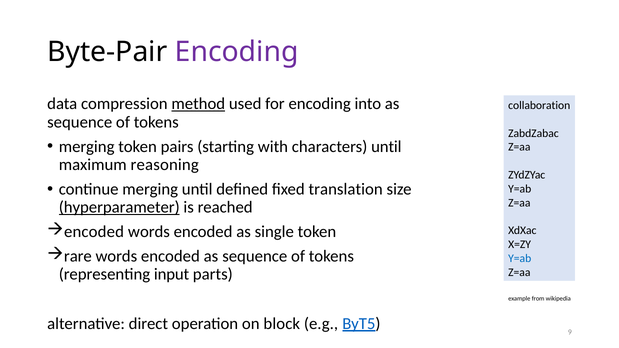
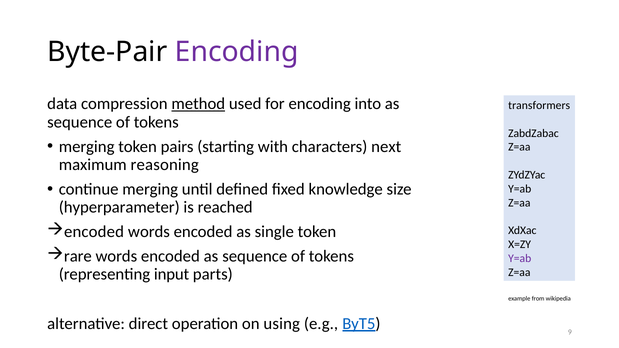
collaboration: collaboration -> transformers (539, 105)
characters until: until -> next (386, 147)
translation: translation -> knowledge (346, 189)
hyperparameter underline: present -> none (119, 207)
Y=ab colour: blue -> purple (520, 259)
block: block -> using (282, 324)
